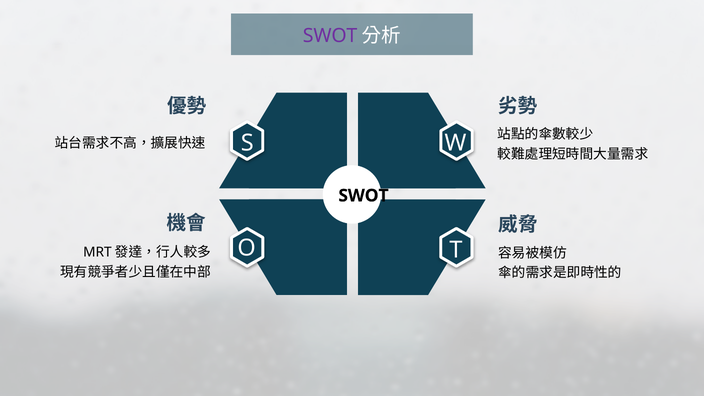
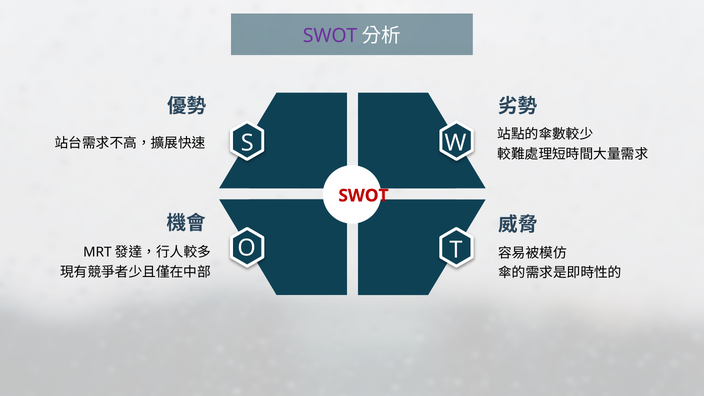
SWOT colour: black -> red (363, 196)
